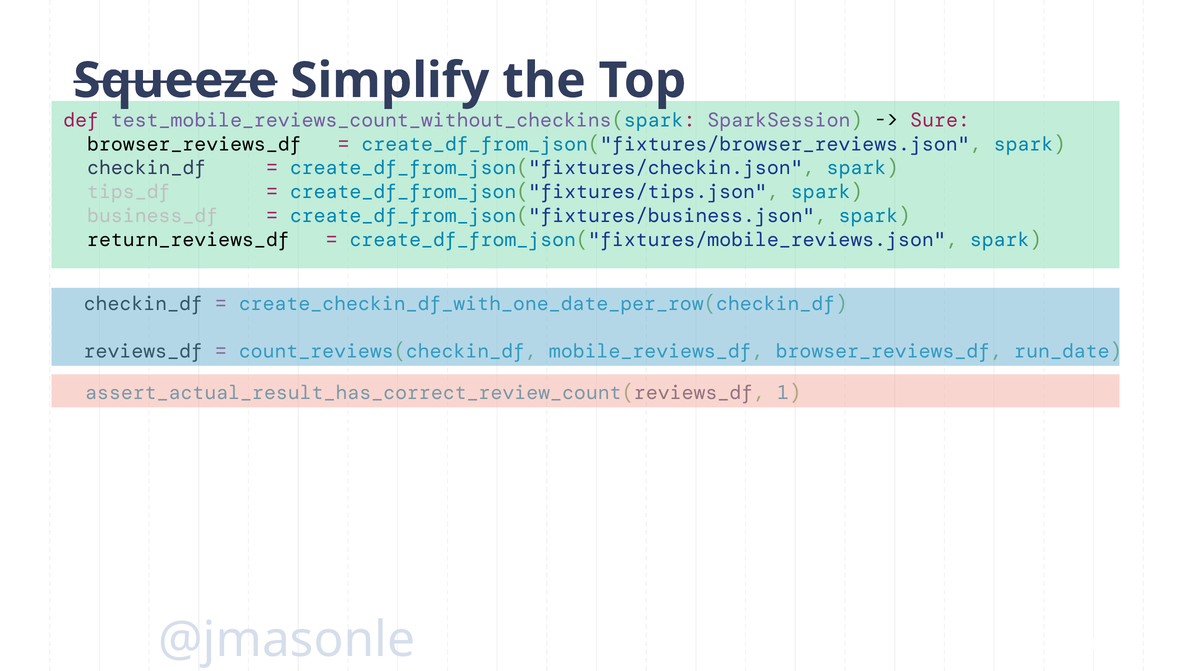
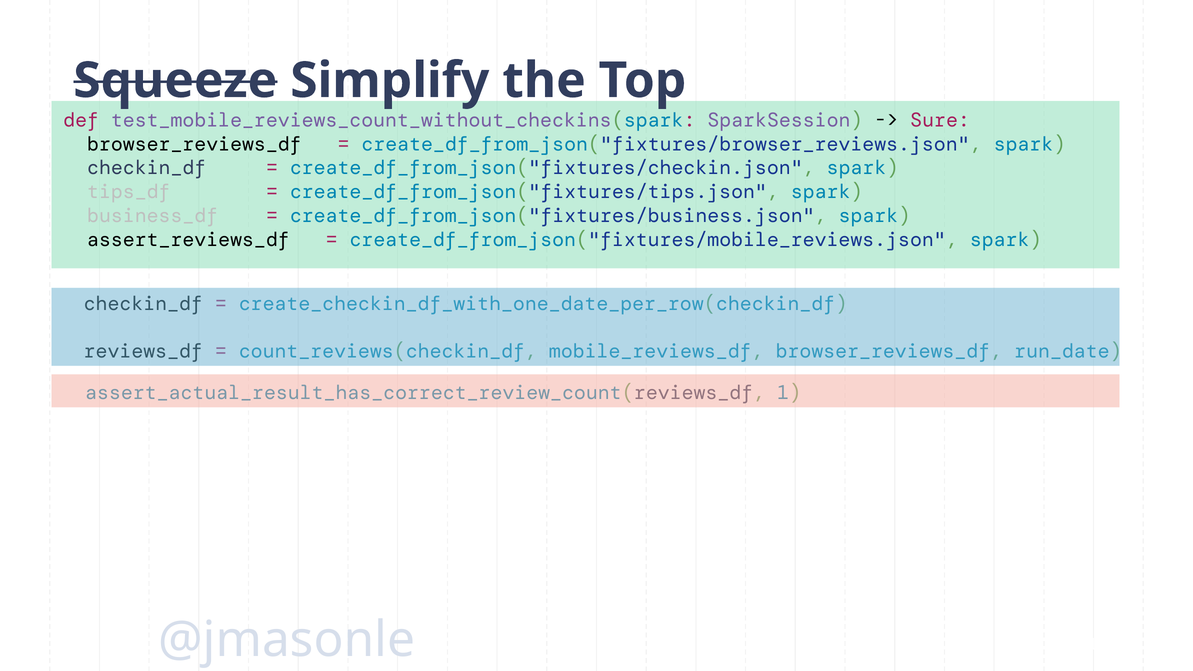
return_reviews_df: return_reviews_df -> assert_reviews_df (188, 240)
